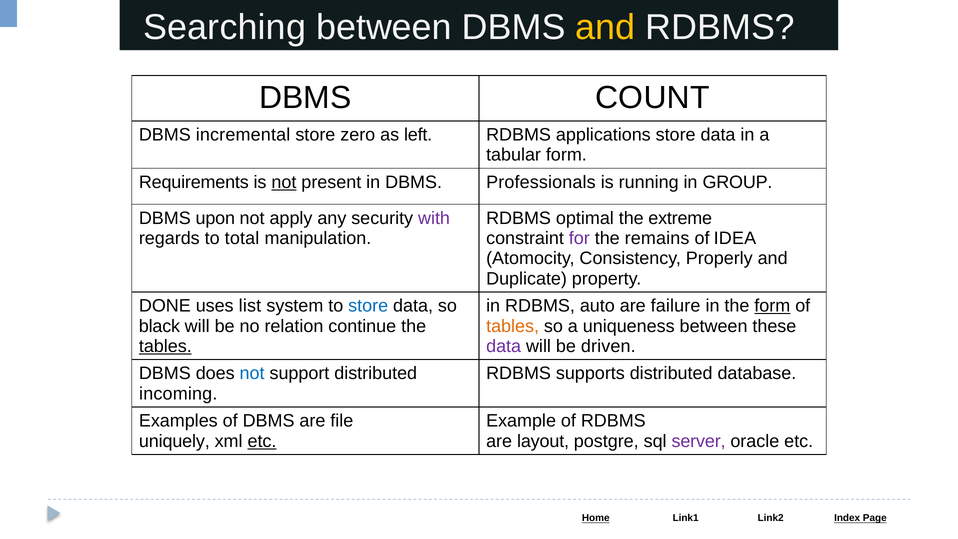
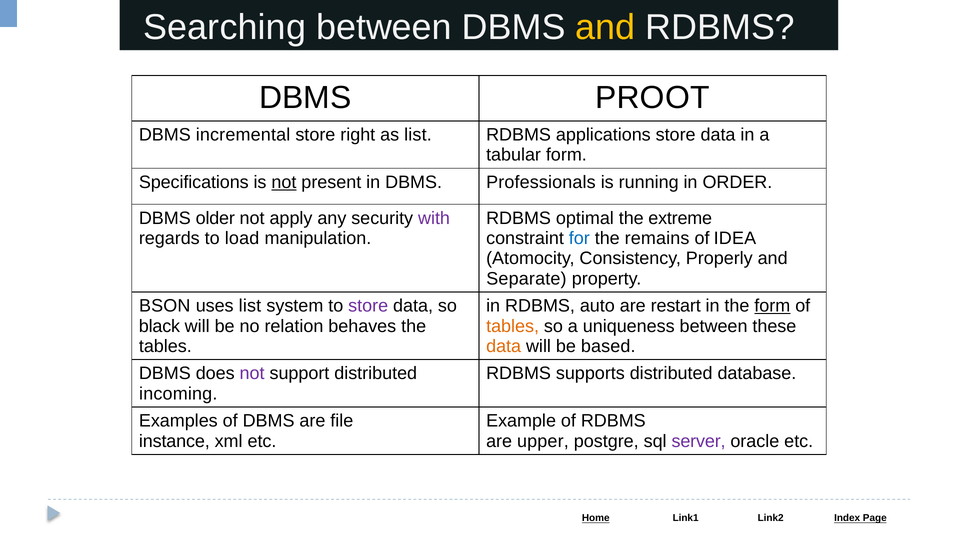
COUNT: COUNT -> PROOT (652, 98)
zero: zero -> right (358, 135)
as left: left -> list (418, 135)
Requirements: Requirements -> Specifications (194, 182)
GROUP: GROUP -> ORDER (737, 182)
upon: upon -> older (215, 218)
total: total -> load (242, 238)
for colour: purple -> blue (579, 238)
Duplicate: Duplicate -> Separate (526, 279)
DONE: DONE -> BSON (165, 306)
store colour: blue -> purple (368, 306)
failure: failure -> restart (676, 306)
continue: continue -> behaves (362, 326)
tables underline: present -> none (165, 346)
data colour: purple -> orange (504, 346)
driven: driven -> based (608, 346)
not colour: blue -> purple (252, 373)
uniquely: uniquely -> instance (174, 441)
etc underline: present -> none (262, 441)
layout: layout -> upper (543, 441)
